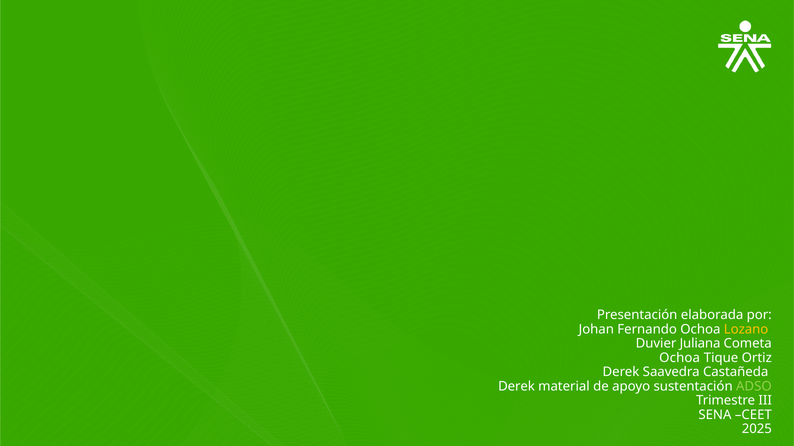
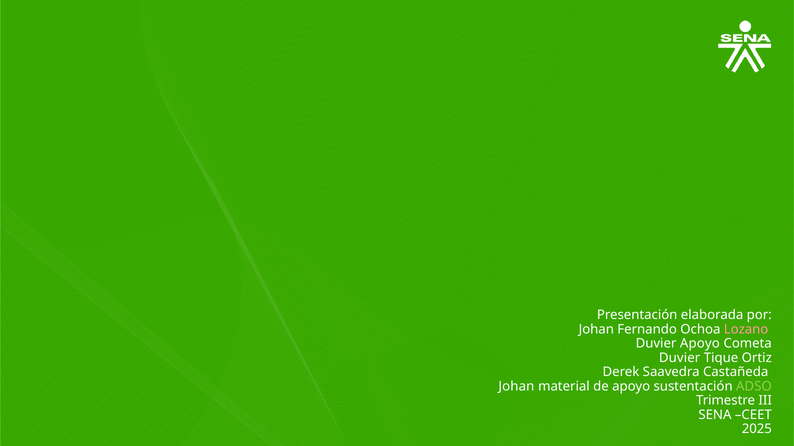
Lozano colour: yellow -> pink (746, 330)
Duvier Juliana: Juliana -> Apoyo (700, 344)
Ochoa: Ochoa -> Duvier (680, 358)
Derek: Derek -> Johan (516, 387)
